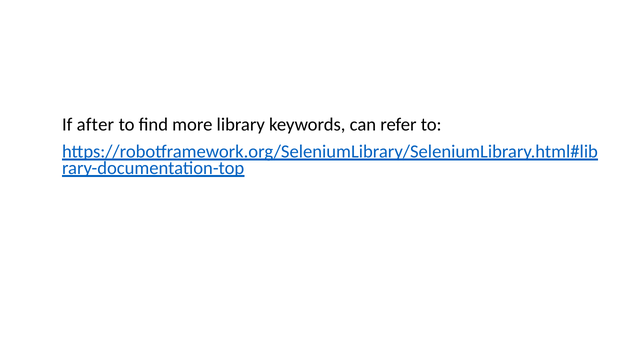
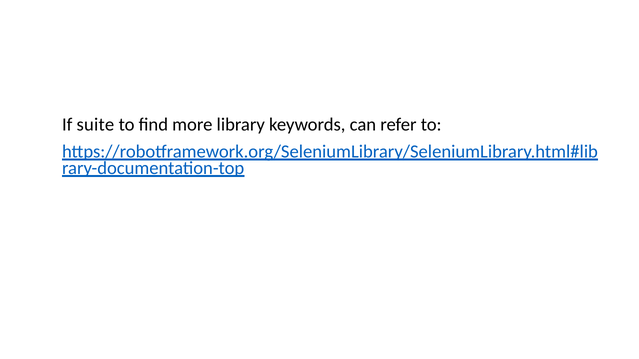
after: after -> suite (95, 125)
